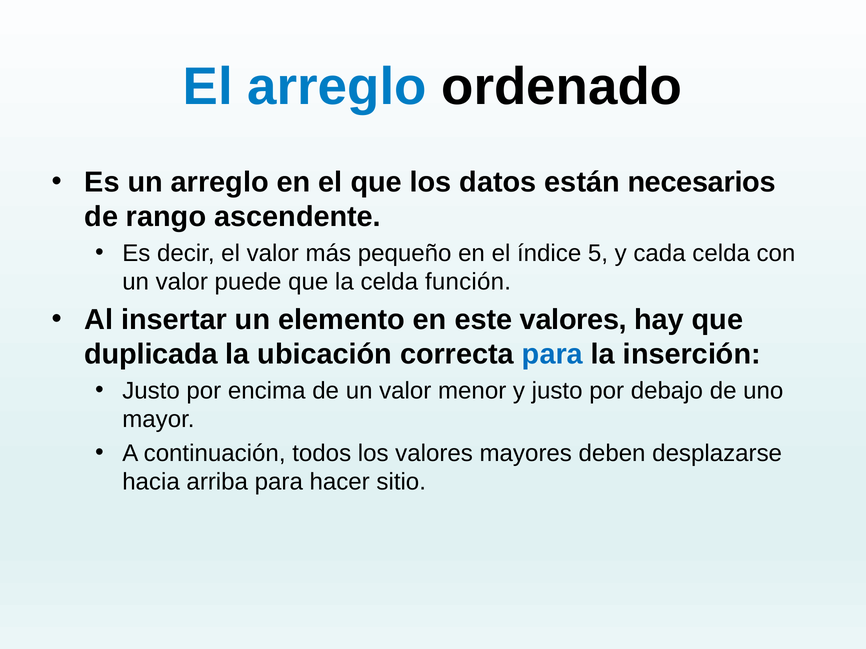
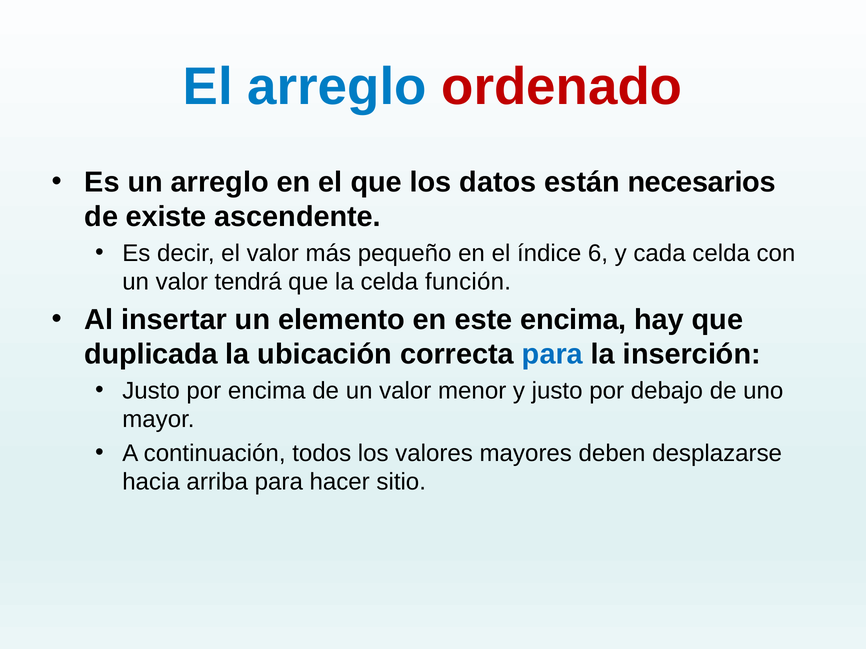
ordenado colour: black -> red (562, 87)
rango: rango -> existe (166, 217)
5: 5 -> 6 (598, 253)
puede: puede -> tendrá (248, 282)
este valores: valores -> encima (573, 320)
